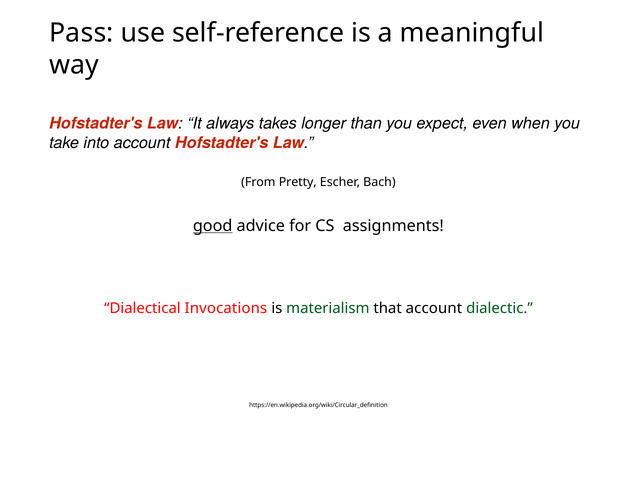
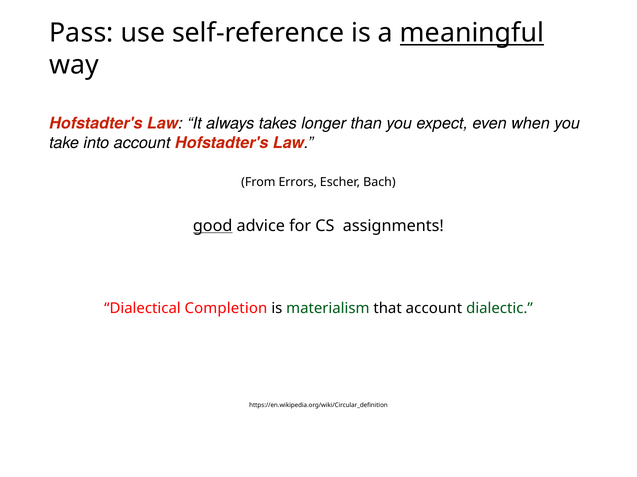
meaningful underline: none -> present (472, 33)
Pretty: Pretty -> Errors (298, 183)
Invocations: Invocations -> Completion (226, 309)
